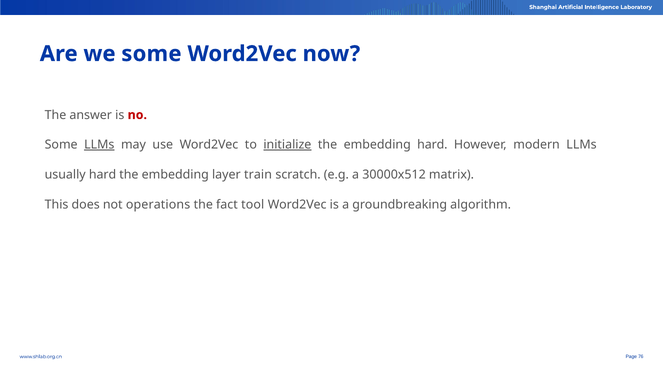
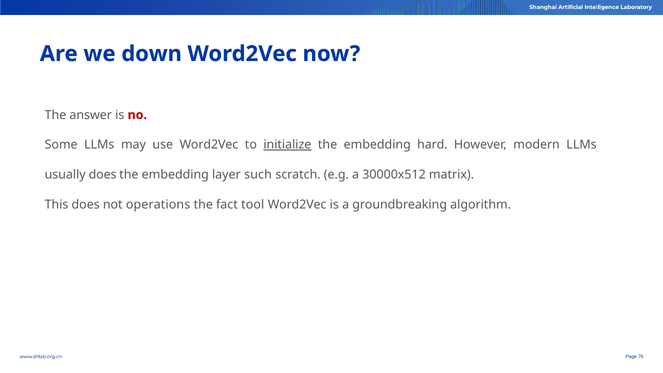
we some: some -> down (152, 54)
LLMs underline: present -> none (99, 145)
usually hard: hard -> does (103, 175)
train: train -> such (258, 175)
